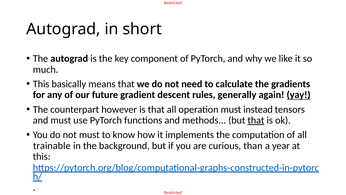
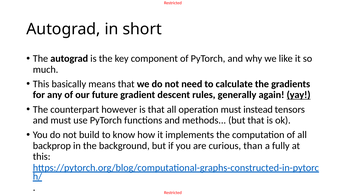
that underline: present -> none (256, 120)
not must: must -> build (89, 135)
trainable: trainable -> backprop (52, 145)
year: year -> fully (281, 145)
